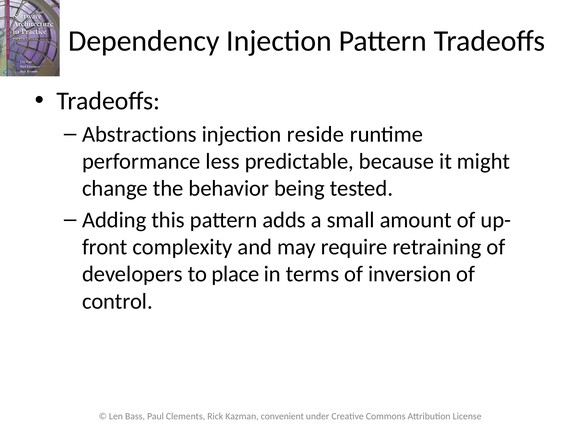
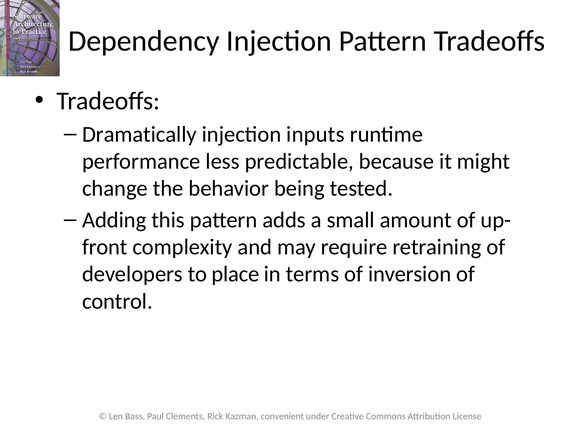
Abstractions: Abstractions -> Dramatically (139, 134)
reside: reside -> inputs (315, 134)
